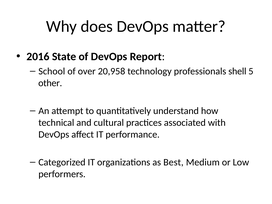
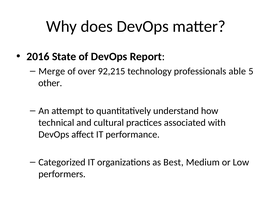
School: School -> Merge (52, 71)
20,958: 20,958 -> 92,215 (112, 71)
shell: shell -> able (237, 71)
